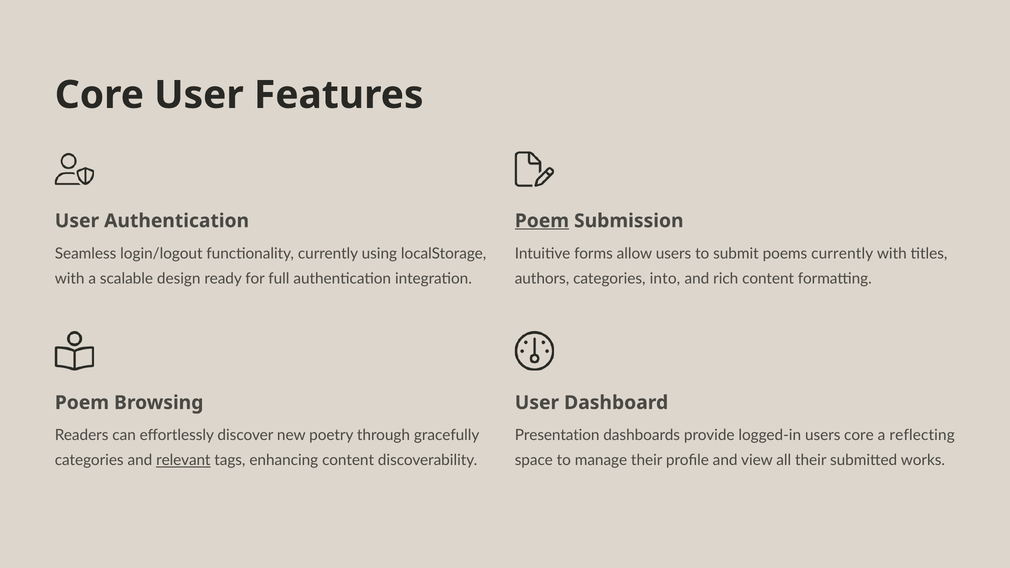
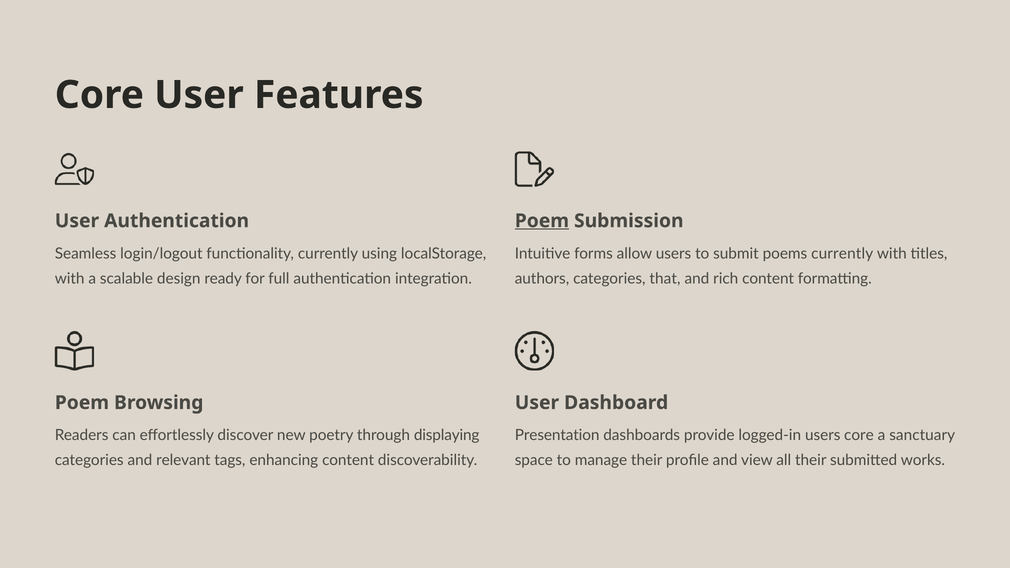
into: into -> that (665, 279)
gracefully: gracefully -> displaying (447, 435)
reflecting: reflecting -> sanctuary (922, 435)
relevant underline: present -> none (183, 460)
